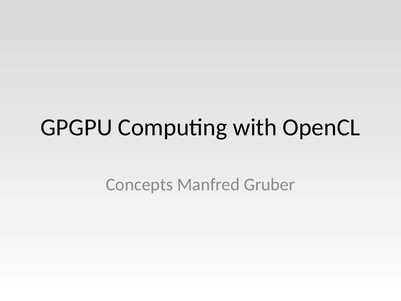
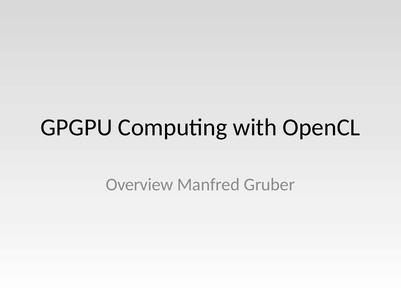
Concepts: Concepts -> Overview (139, 184)
